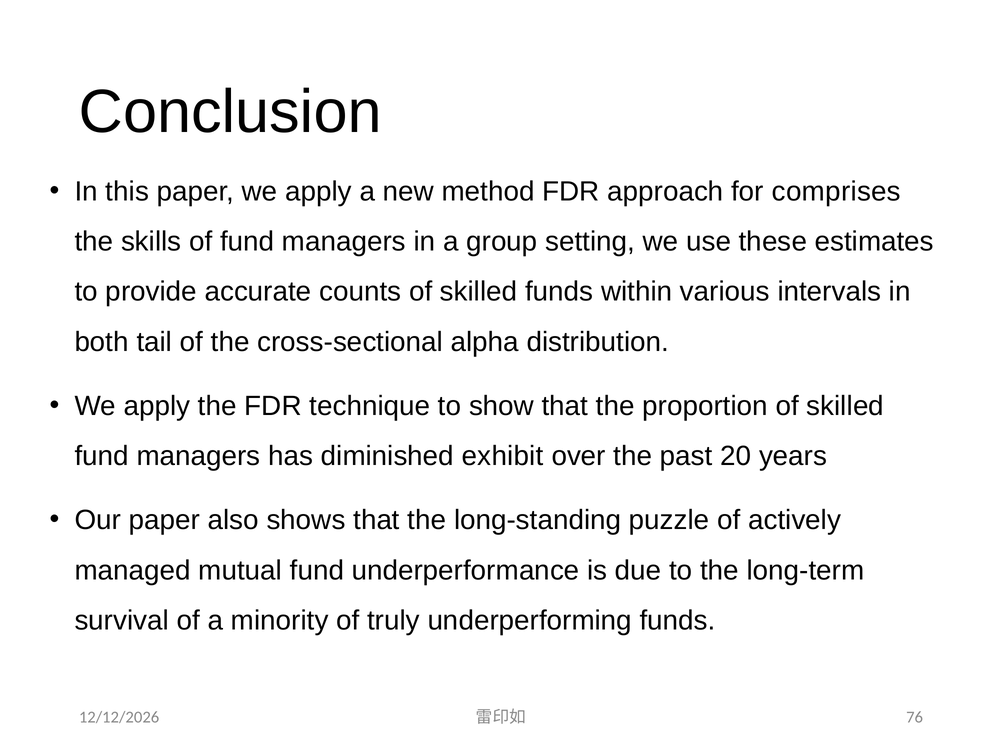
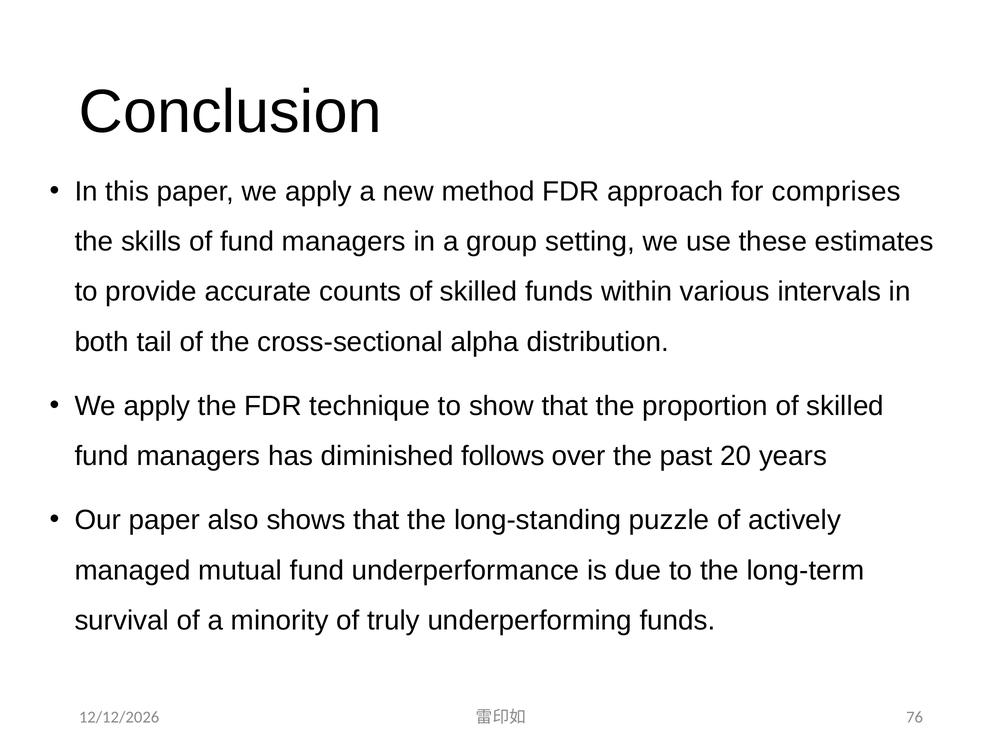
exhibit: exhibit -> follows (503, 456)
